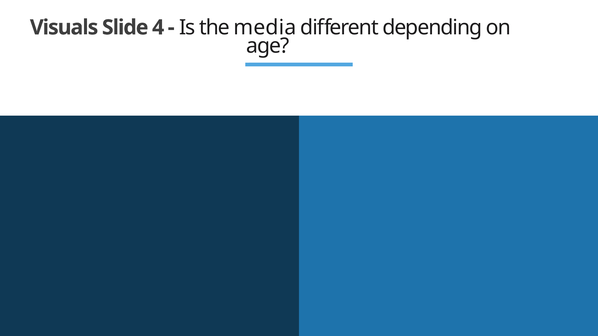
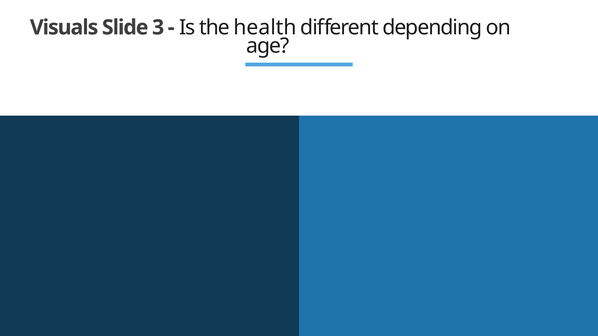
4: 4 -> 3 (158, 27)
media: media -> health (265, 27)
